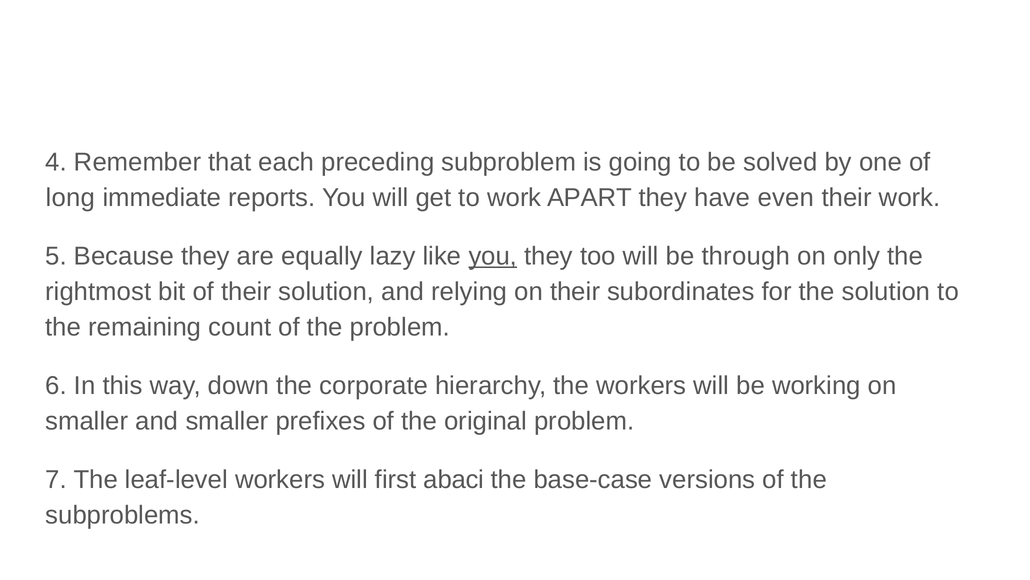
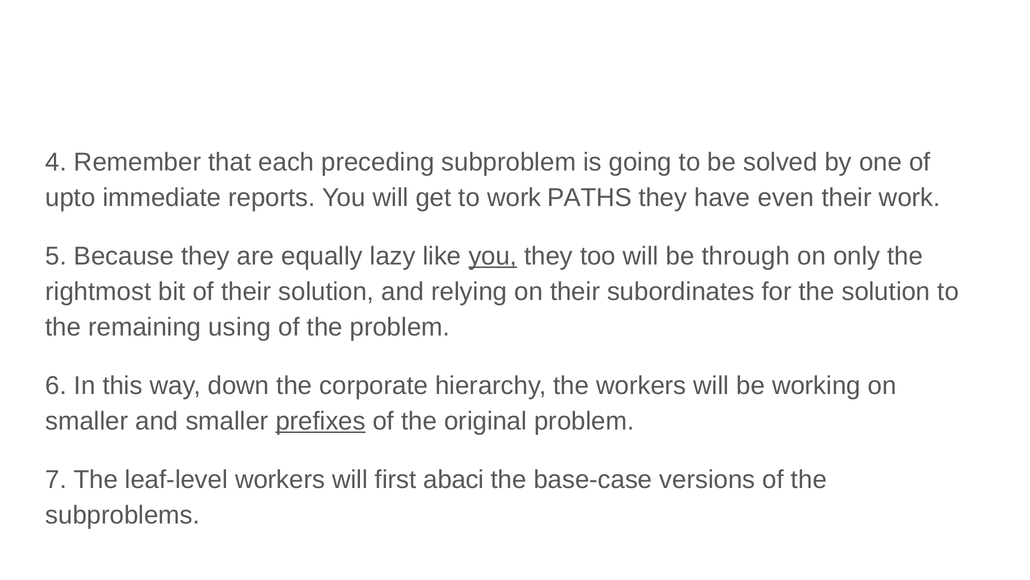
long: long -> upto (70, 198)
APART: APART -> PATHS (589, 198)
count: count -> using (240, 327)
prefixes underline: none -> present (321, 421)
